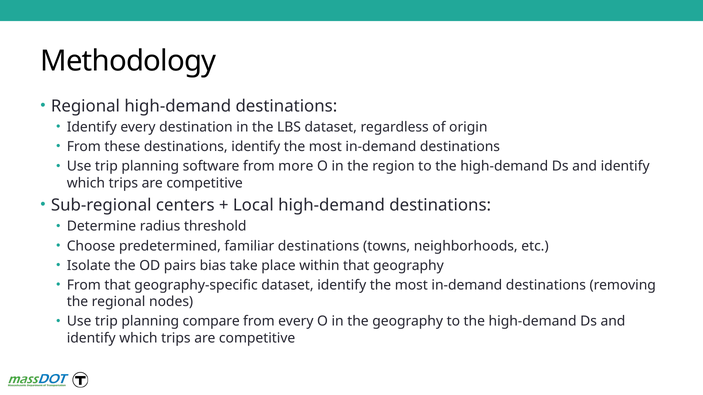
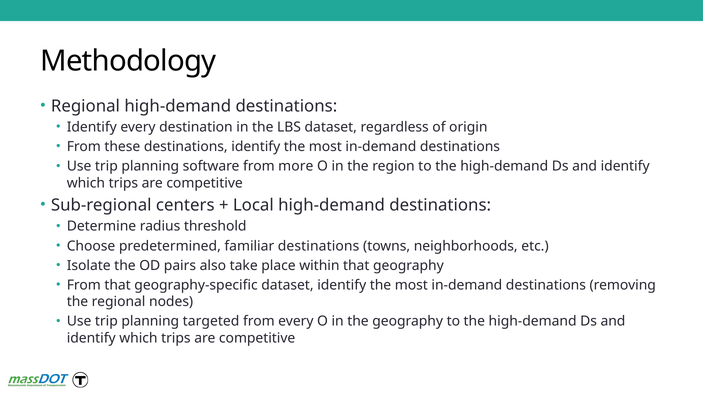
bias: bias -> also (213, 266)
compare: compare -> targeted (211, 322)
